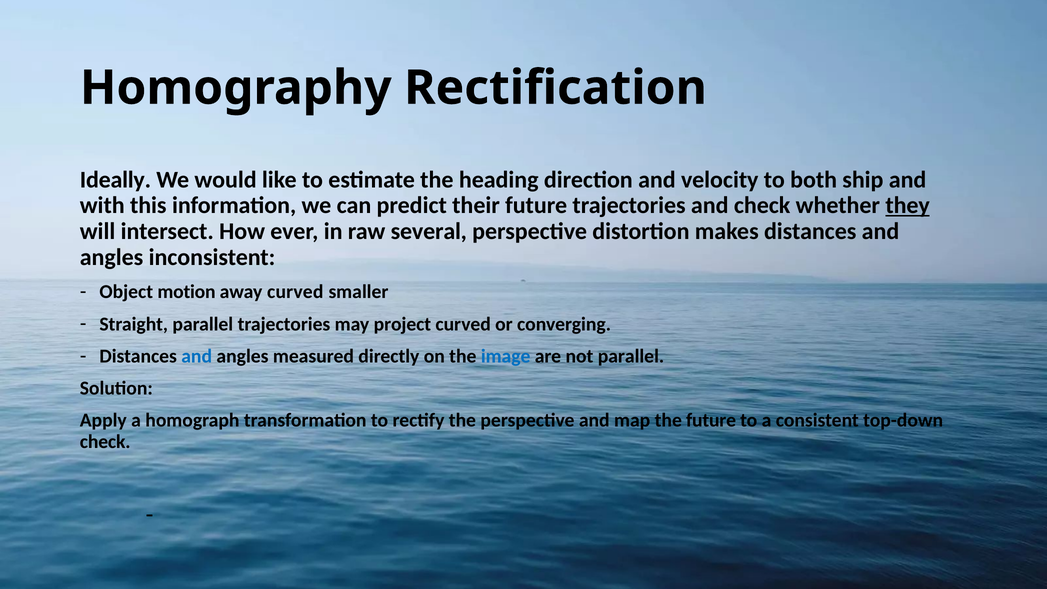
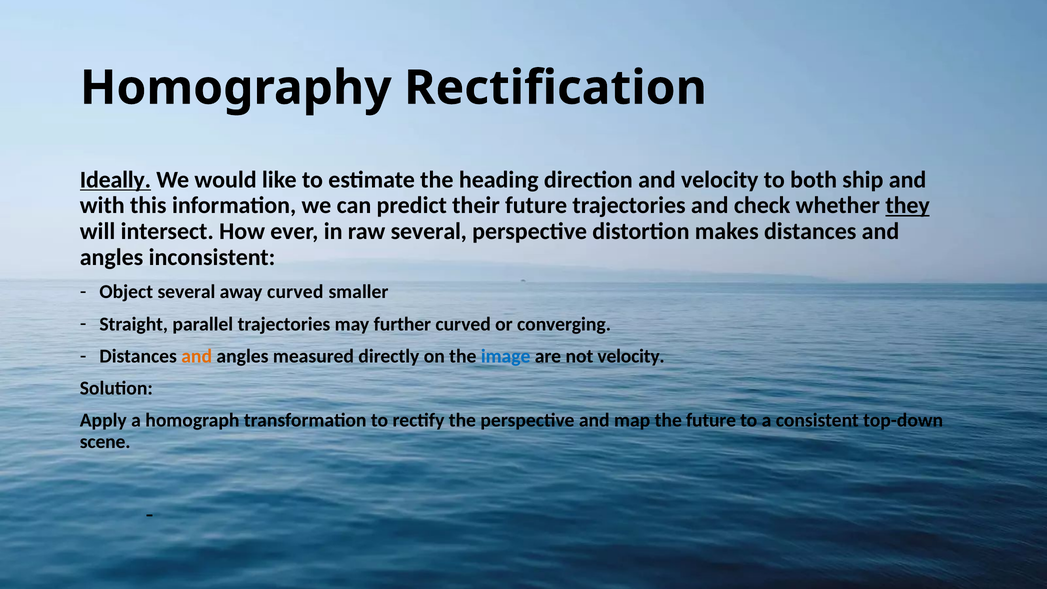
Ideally underline: none -> present (115, 180)
Object motion: motion -> several (186, 292)
project: project -> further (402, 324)
and colour: blue -> orange (197, 356)
not parallel: parallel -> velocity (631, 356)
check: check -> scene (105, 442)
